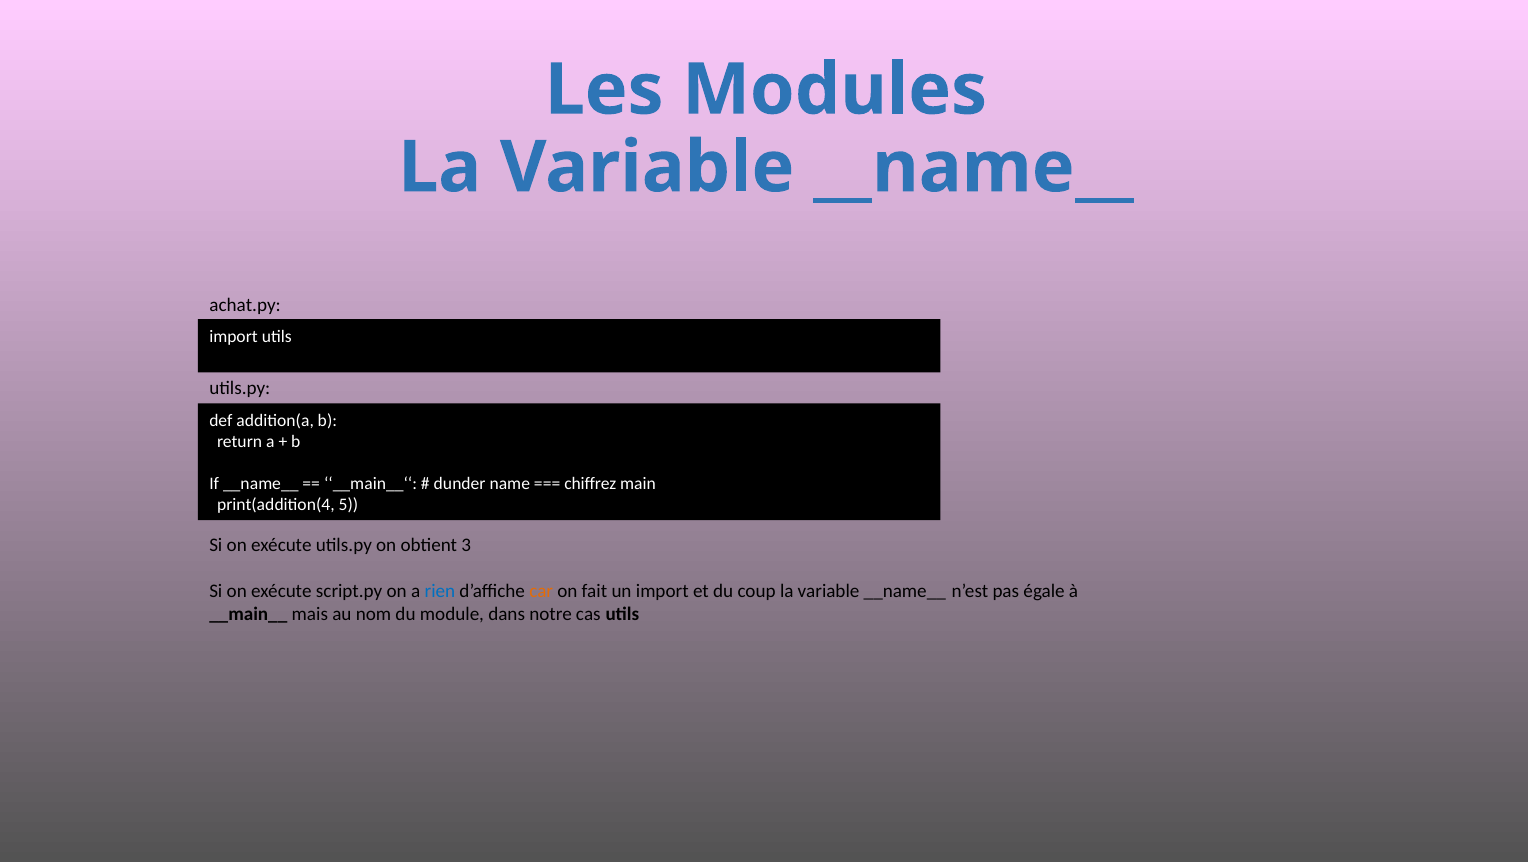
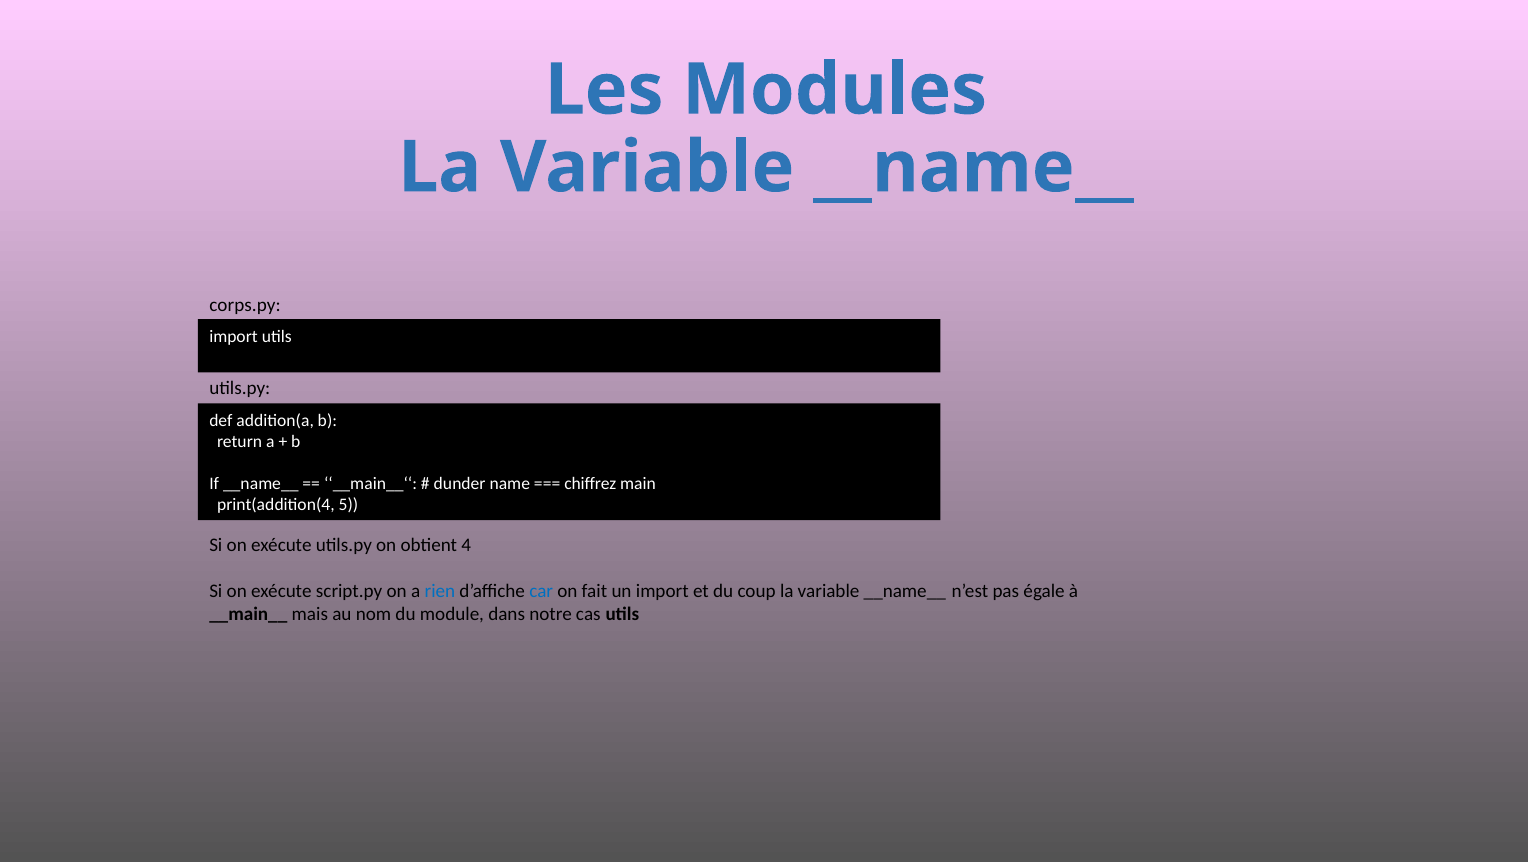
achat.py: achat.py -> corps.py (245, 305)
3: 3 -> 4 (466, 545)
car colour: orange -> blue (541, 591)
